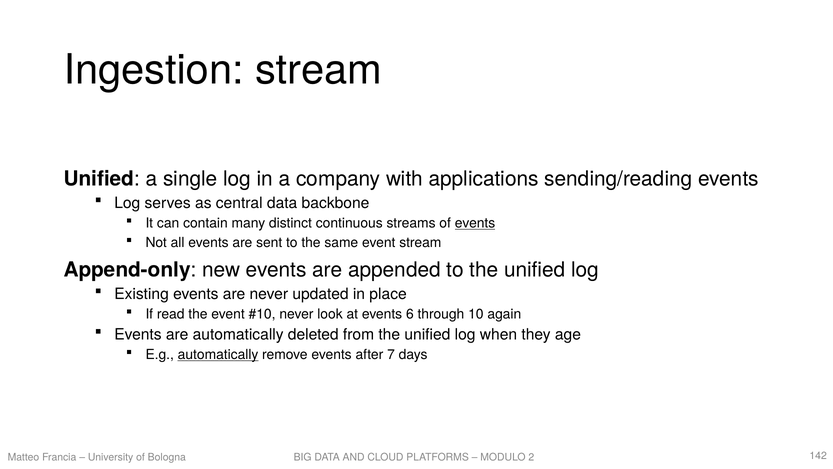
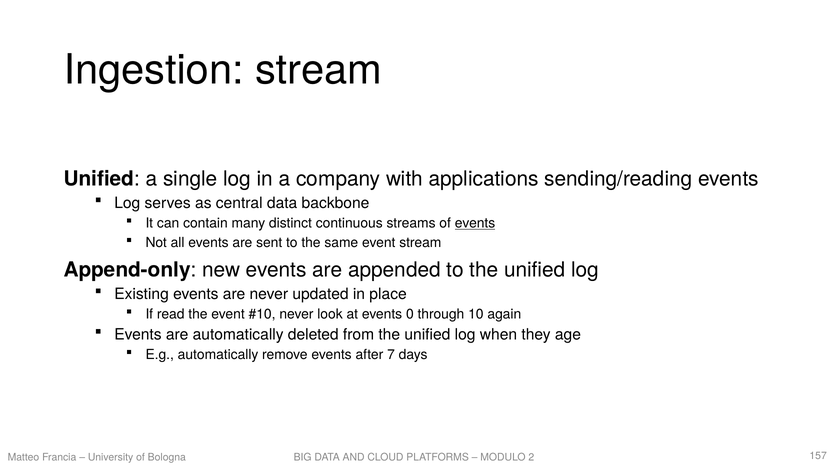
6: 6 -> 0 (410, 314)
automatically underline: present -> none (218, 354)
142: 142 -> 157 (818, 456)
